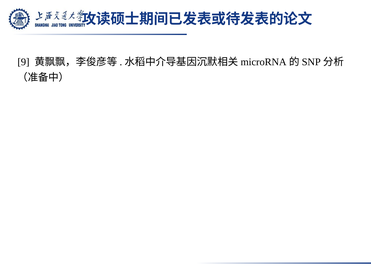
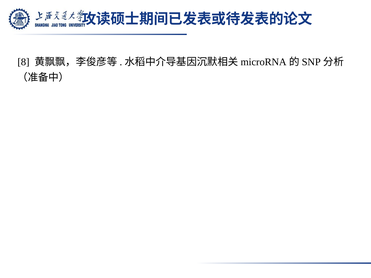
9: 9 -> 8 (23, 62)
